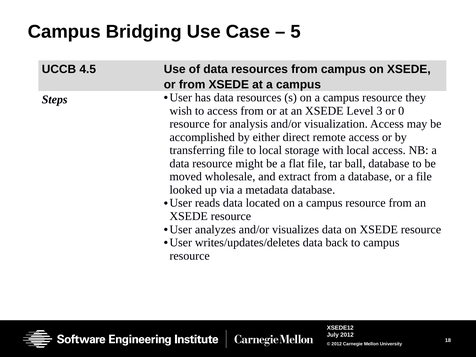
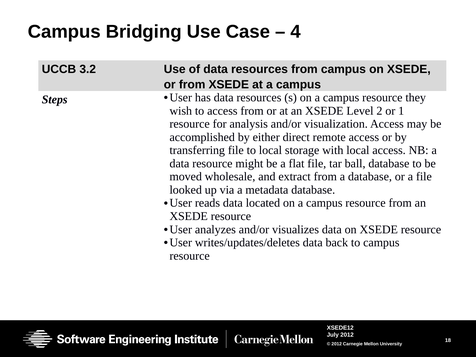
5: 5 -> 4 (296, 32)
4.5: 4.5 -> 3.2 (88, 69)
3: 3 -> 2 (379, 111)
0: 0 -> 1 (401, 111)
